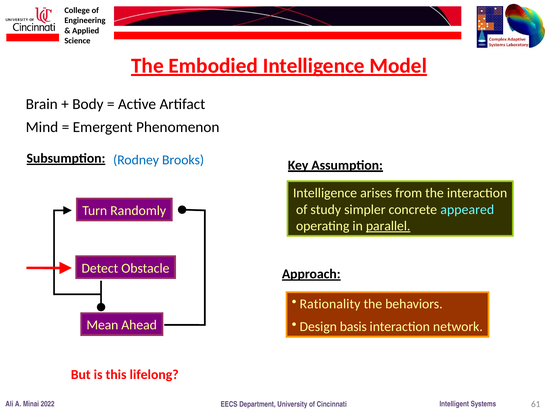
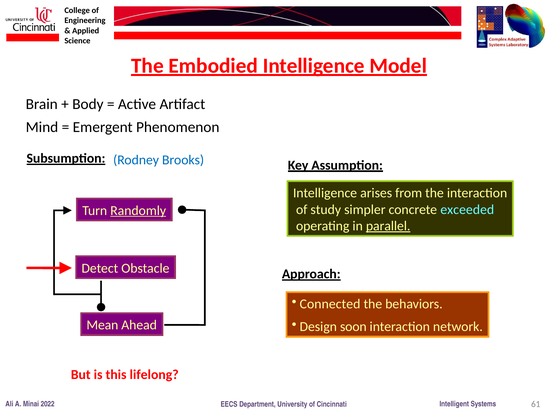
appeared: appeared -> exceeded (467, 210)
Randomly underline: none -> present (138, 211)
Rationality: Rationality -> Connected (330, 304)
basis: basis -> soon (353, 327)
